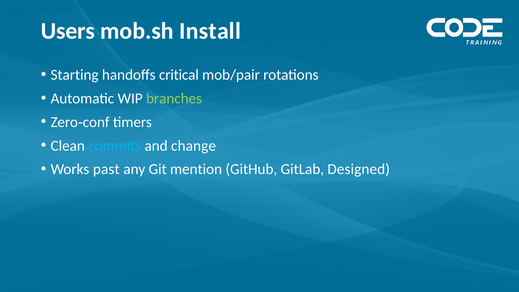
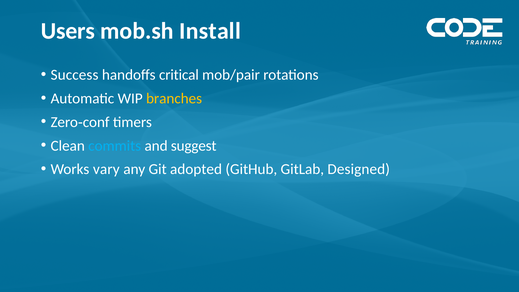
Starting: Starting -> Success (75, 75)
branches colour: light green -> yellow (174, 99)
change: change -> suggest (194, 146)
past: past -> vary (106, 169)
mention: mention -> adopted (196, 169)
